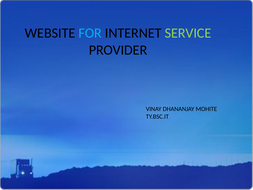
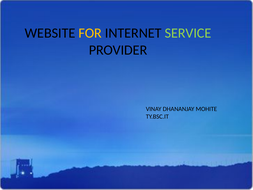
FOR colour: light blue -> yellow (90, 33)
